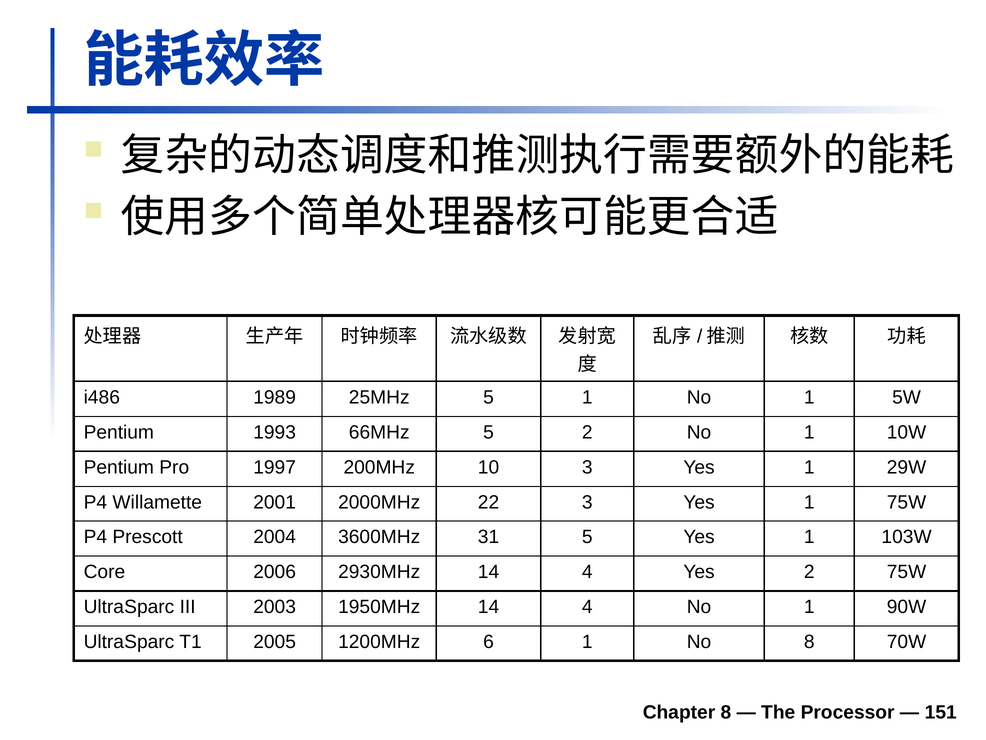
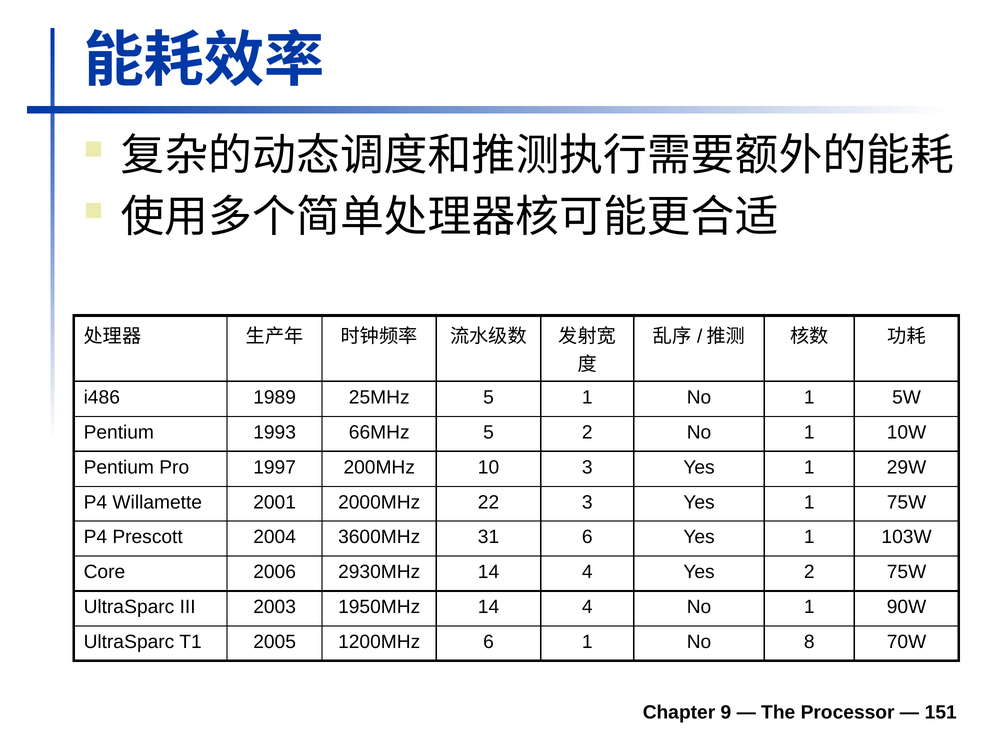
31 5: 5 -> 6 (587, 537)
Chapter 8: 8 -> 9 (726, 712)
